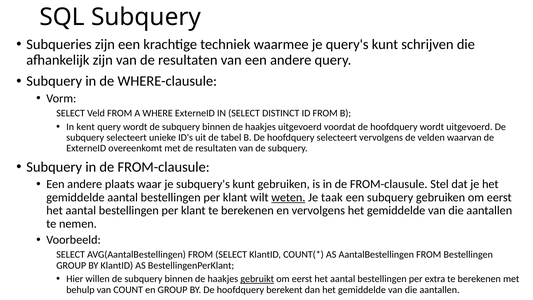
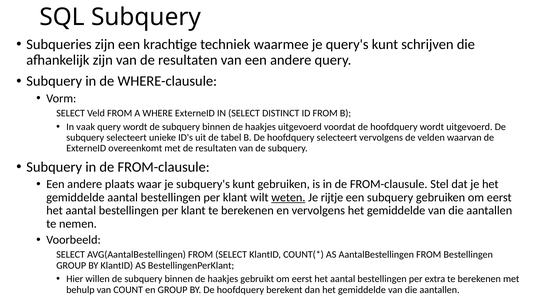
kent: kent -> vaak (86, 127)
taak: taak -> rijtje (332, 197)
gebruikt underline: present -> none (257, 279)
